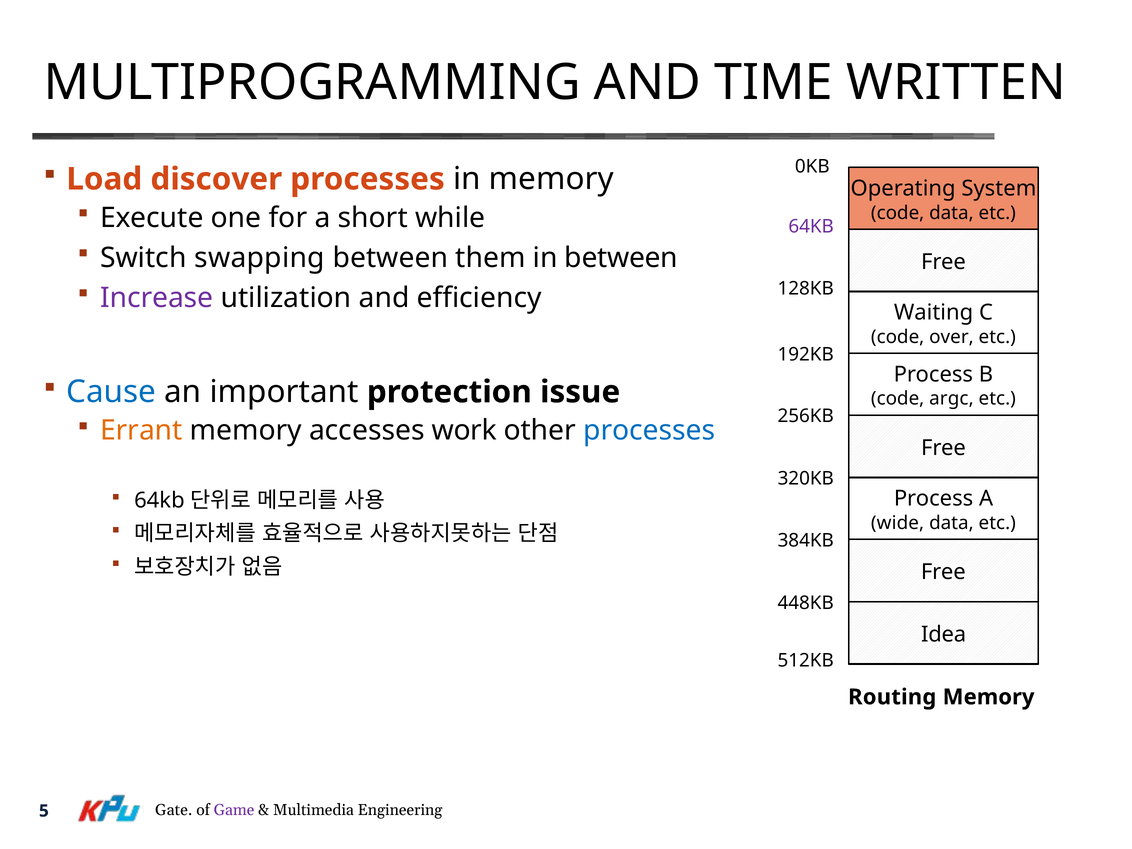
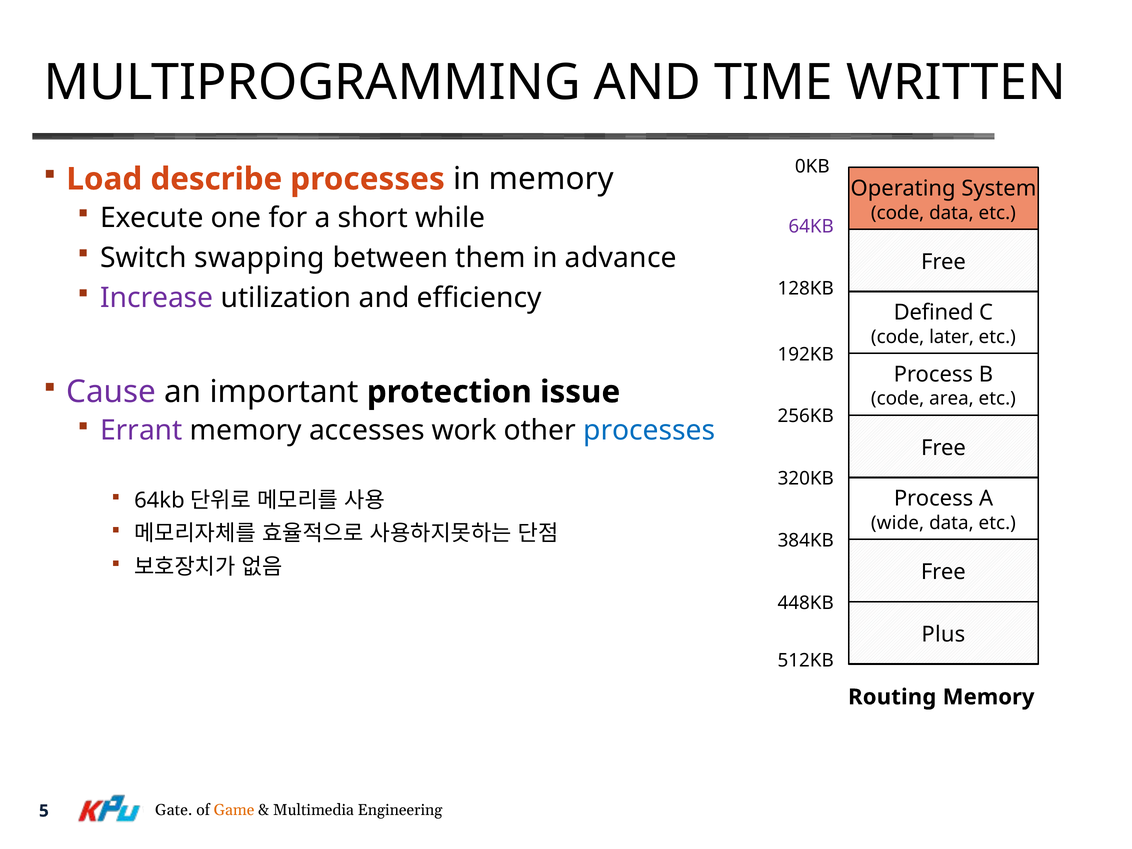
discover: discover -> describe (216, 179)
in between: between -> advance (621, 258)
Waiting: Waiting -> Defined (934, 313)
over: over -> later (952, 337)
Cause colour: blue -> purple (111, 392)
argc: argc -> area (951, 399)
Errant colour: orange -> purple (141, 431)
Idea: Idea -> Plus (943, 634)
Game colour: purple -> orange (234, 810)
